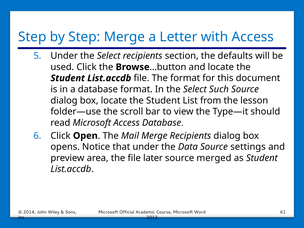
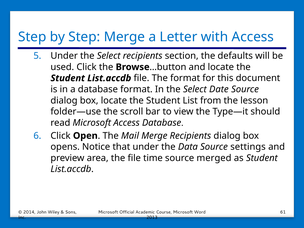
Such: Such -> Date (219, 89)
later: later -> time (153, 158)
